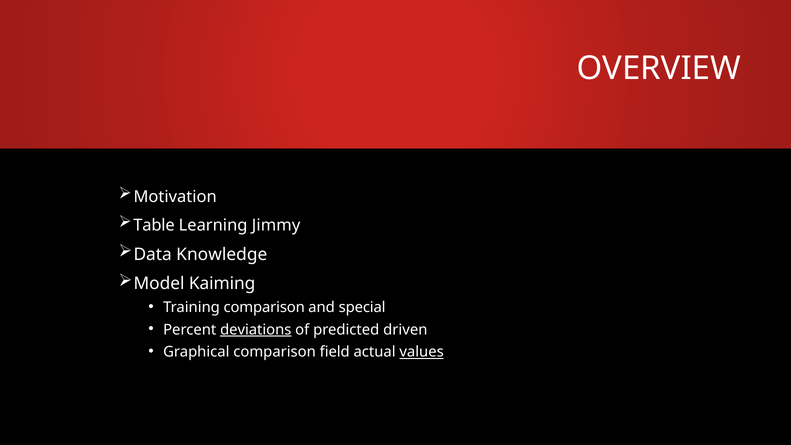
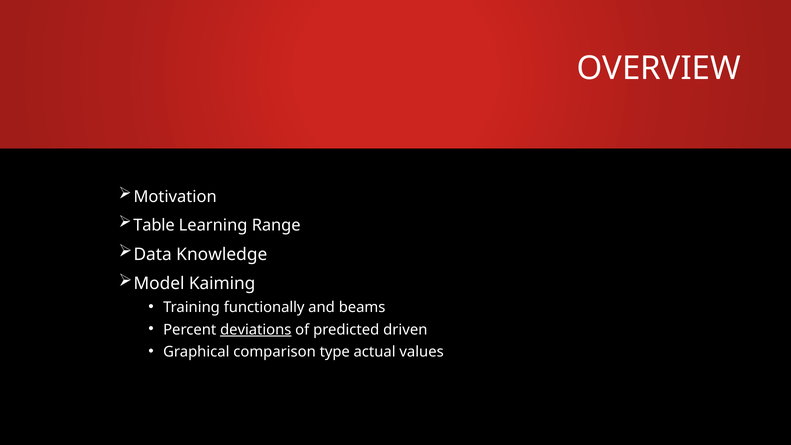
Jimmy: Jimmy -> Range (276, 225)
Training comparison: comparison -> functionally (264, 307)
special: special -> beams (362, 307)
field: field -> type (335, 352)
values underline: present -> none (422, 352)
